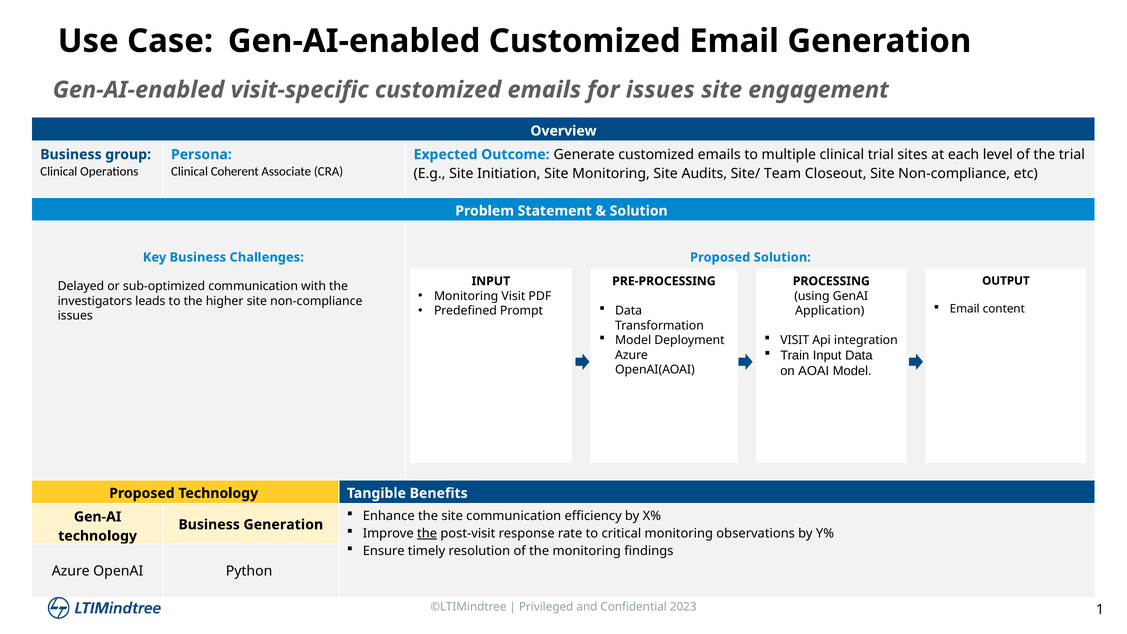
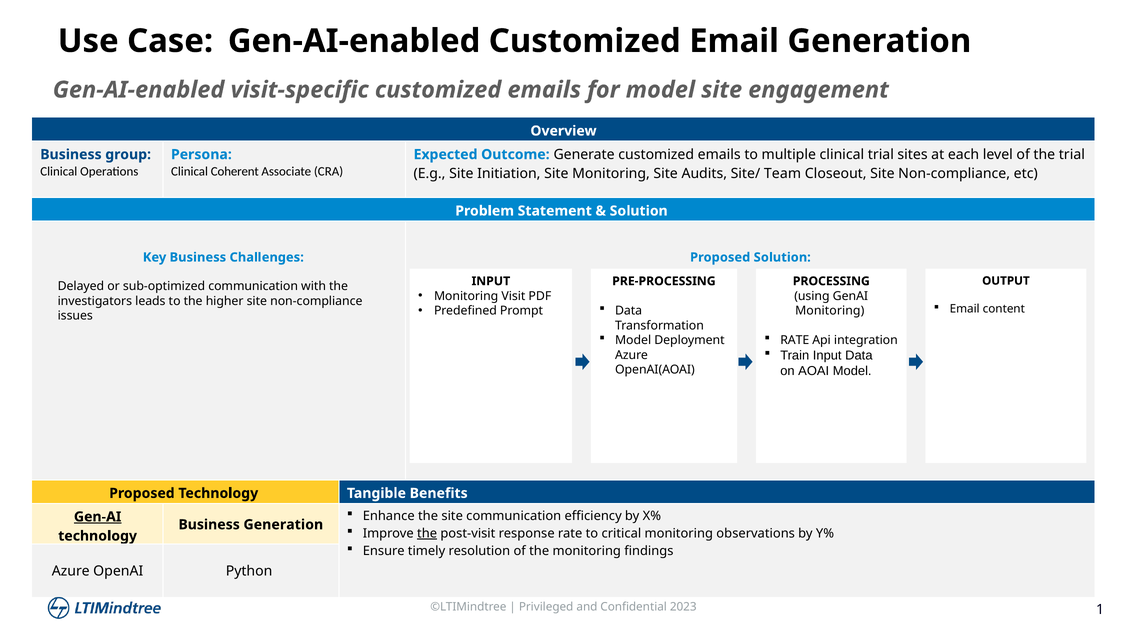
for issues: issues -> model (660, 90)
Application: Application -> Monitoring (830, 311)
VISIT: VISIT -> RATE (795, 340)
Gen-AI underline: none -> present (98, 517)
